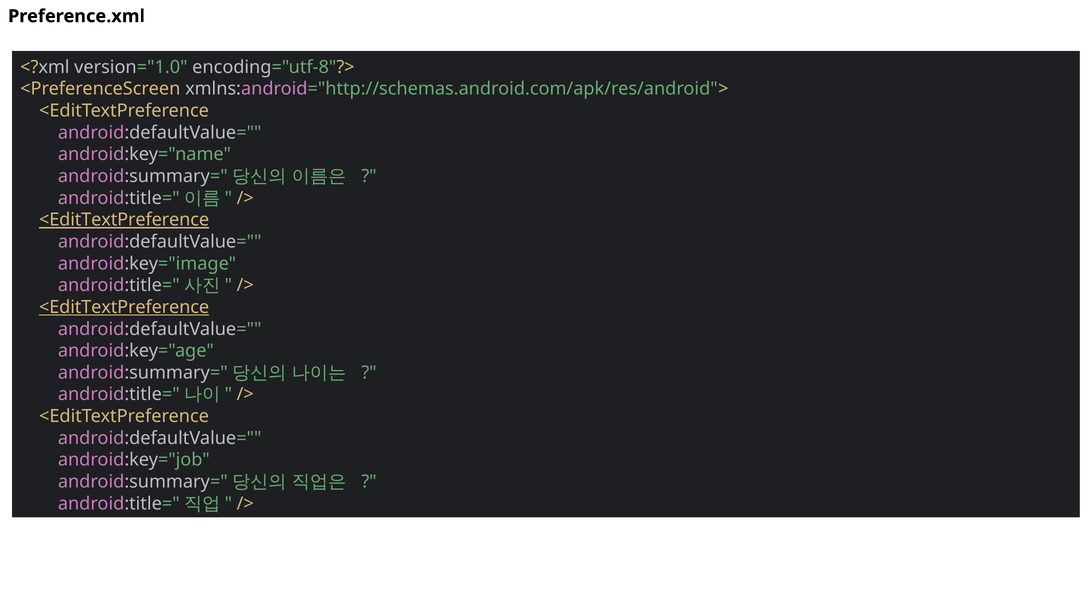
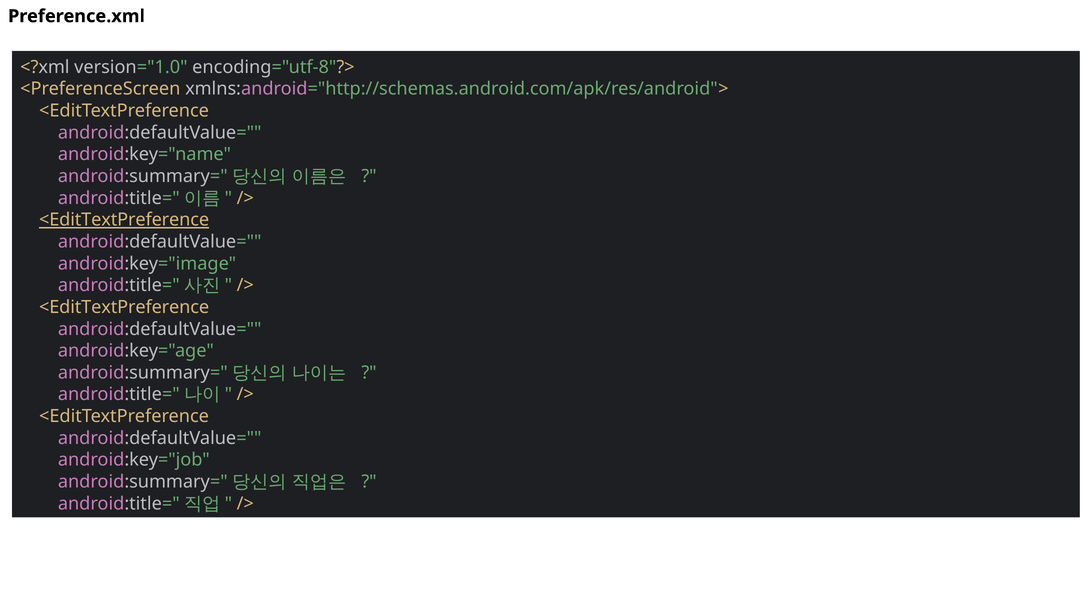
<EditTextPreference underline: present -> none (124, 307)
